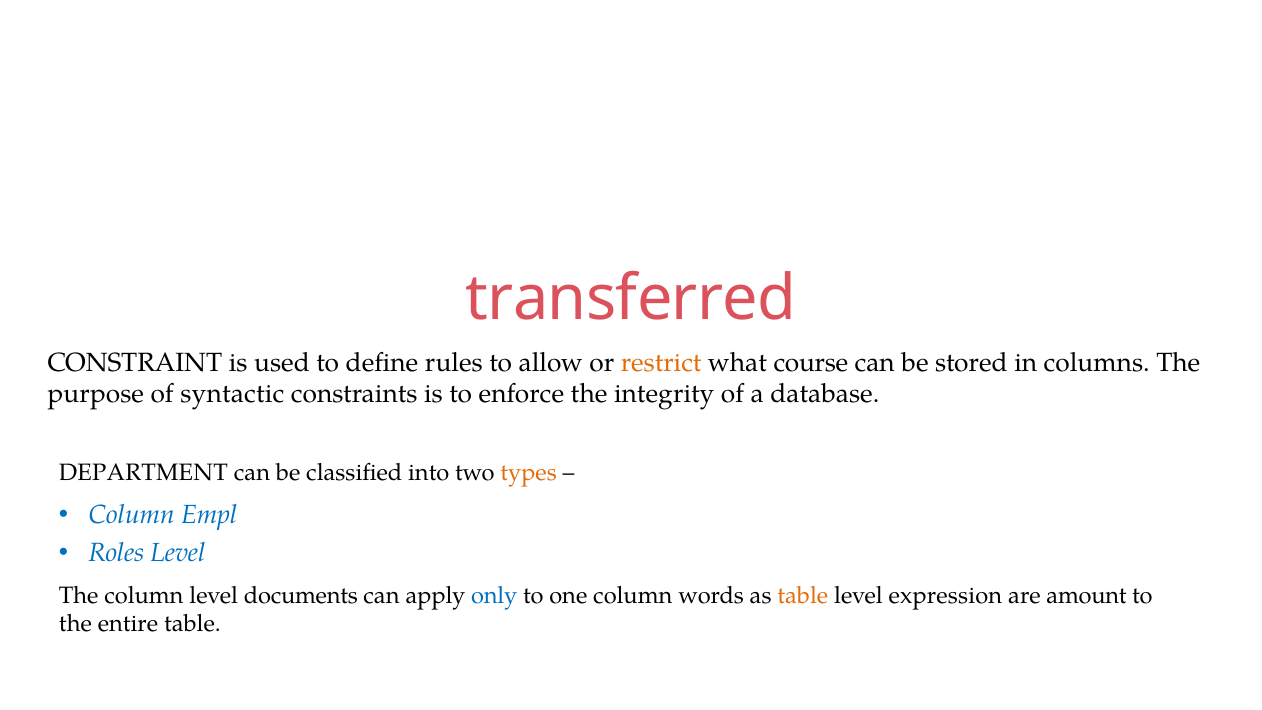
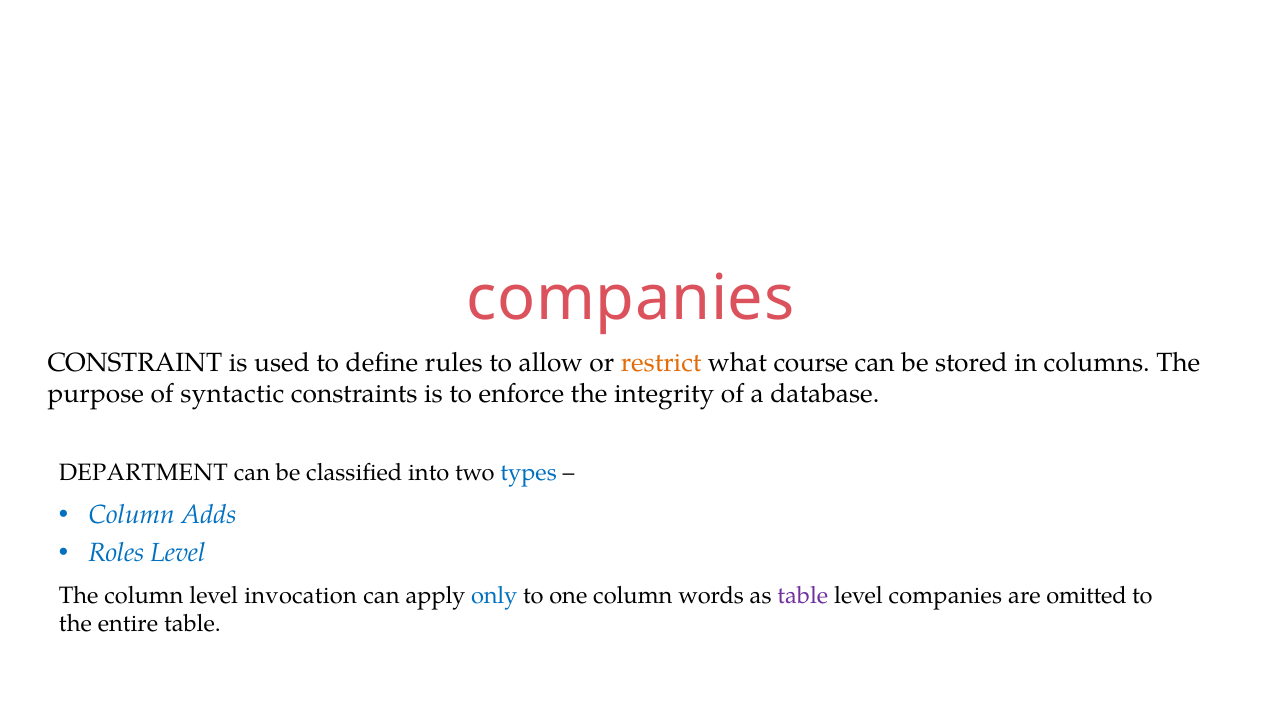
transferred: transferred -> companies (630, 299)
types colour: orange -> blue (529, 472)
Empl: Empl -> Adds (209, 515)
documents: documents -> invocation (301, 595)
table colour: orange -> purple (803, 595)
level expression: expression -> companies (945, 595)
amount: amount -> omitted (1087, 595)
